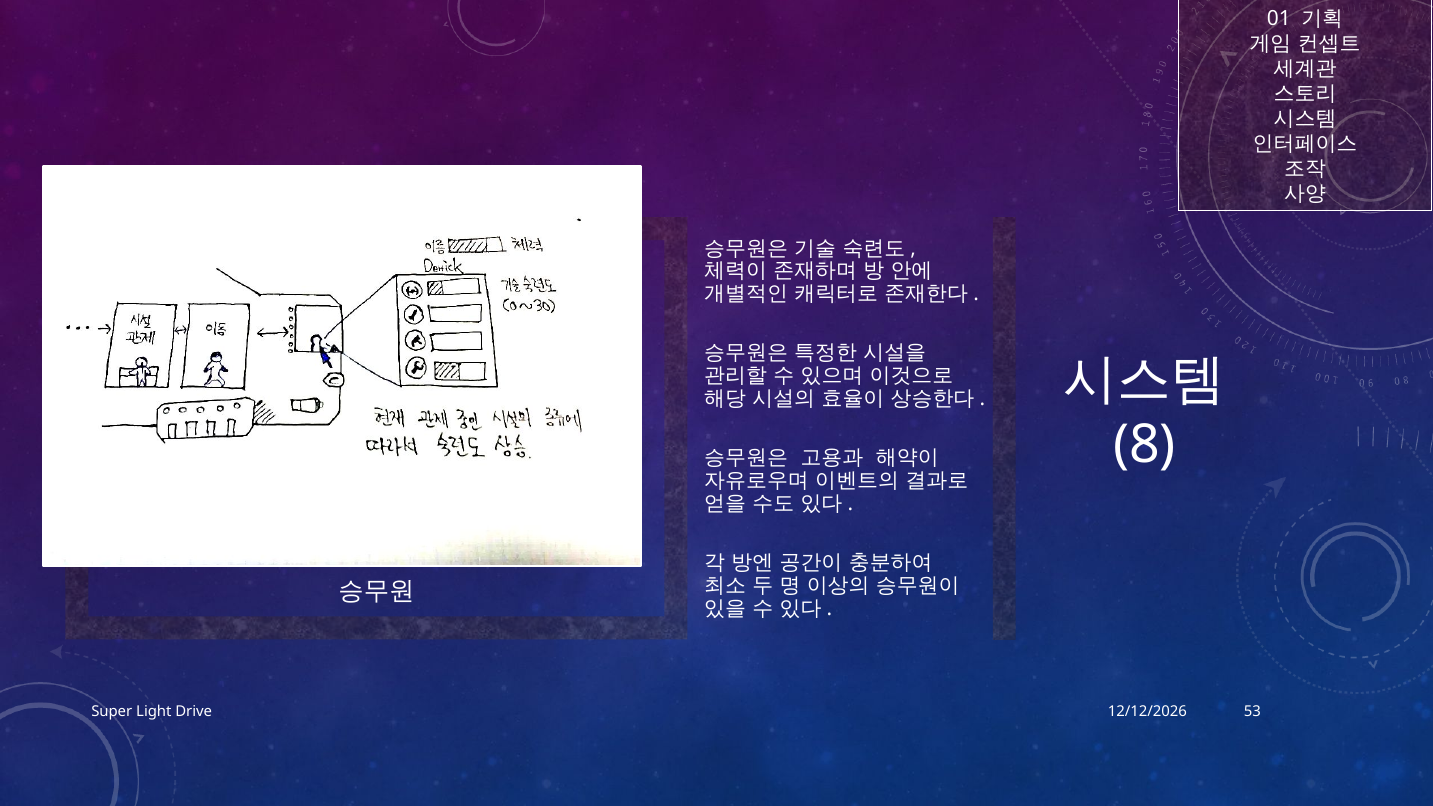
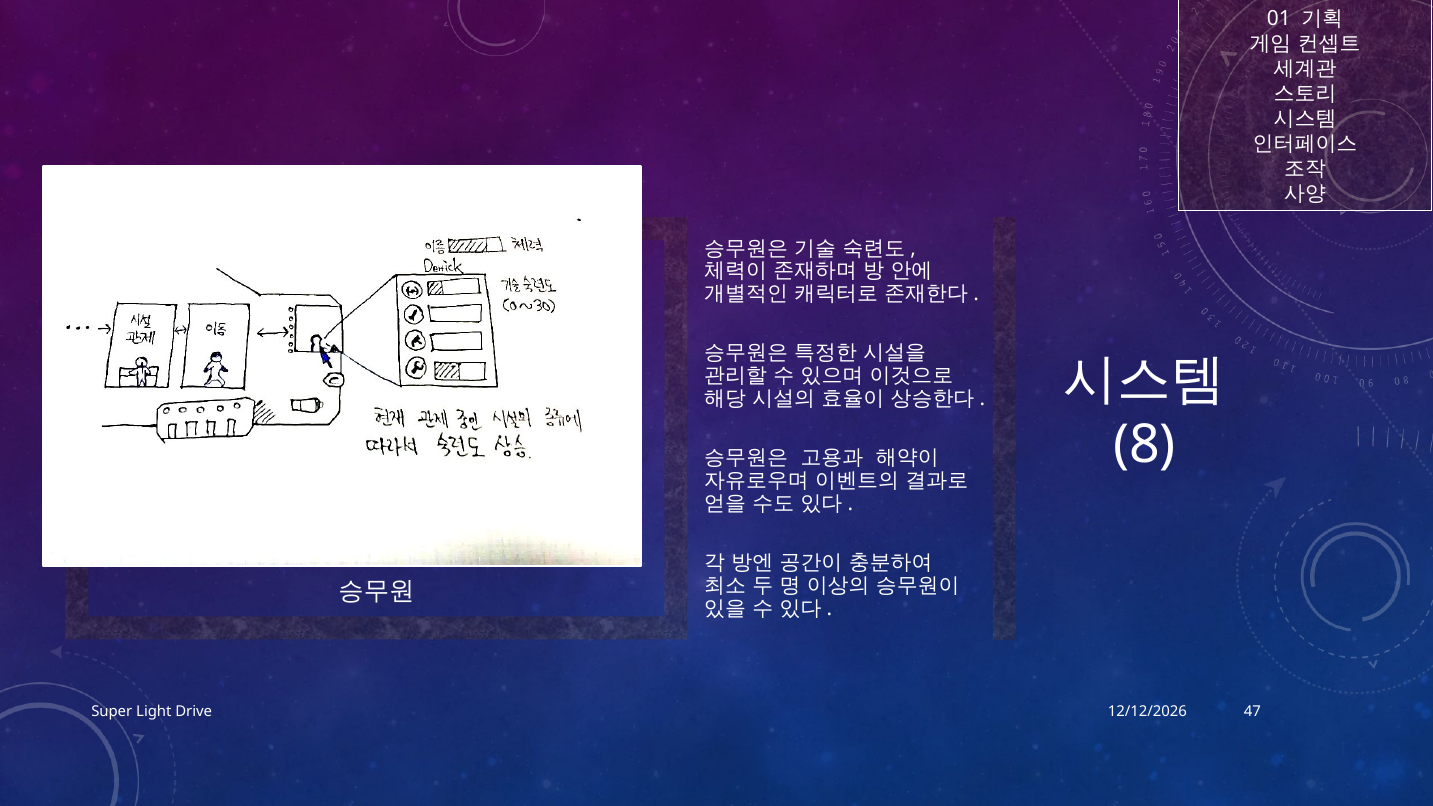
53: 53 -> 47 (1252, 712)
